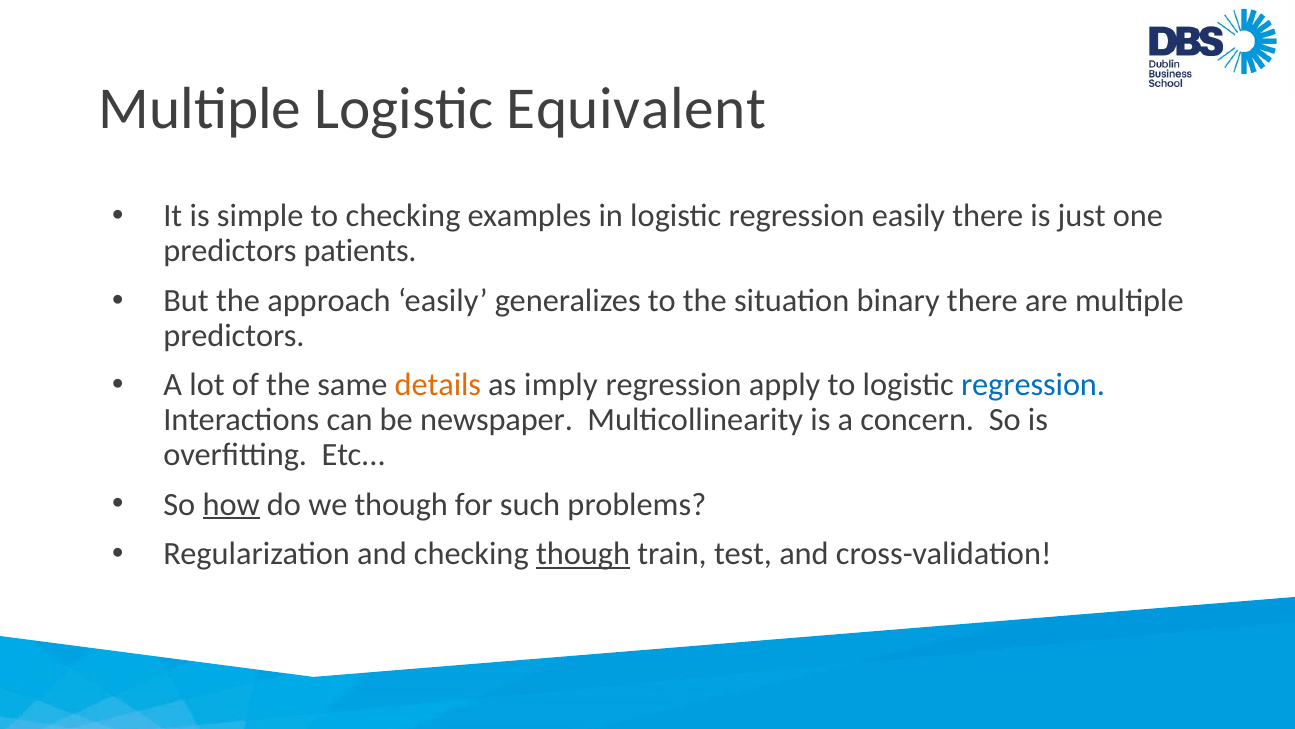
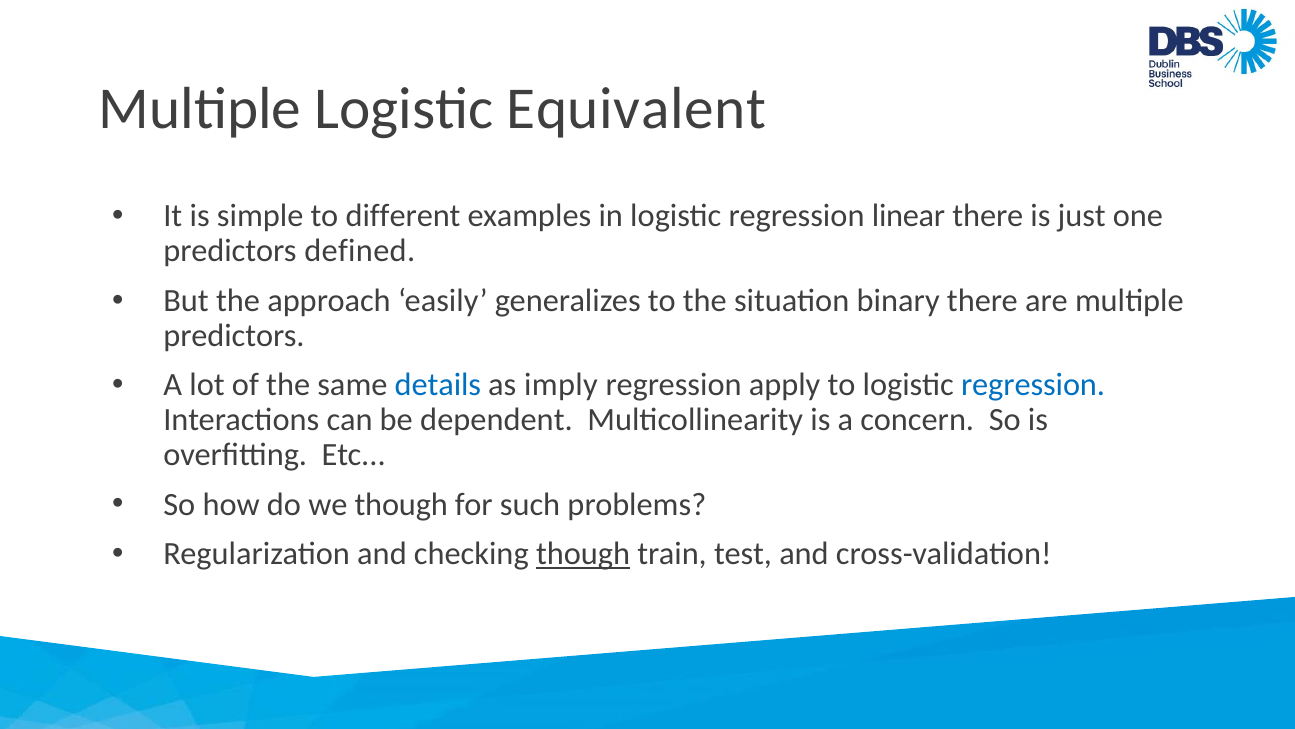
to checking: checking -> different (403, 216)
regression easily: easily -> linear (909, 216)
patients: patients -> defined (360, 251)
details colour: orange -> blue (438, 385)
newspaper: newspaper -> dependent (496, 420)
how underline: present -> none (231, 504)
